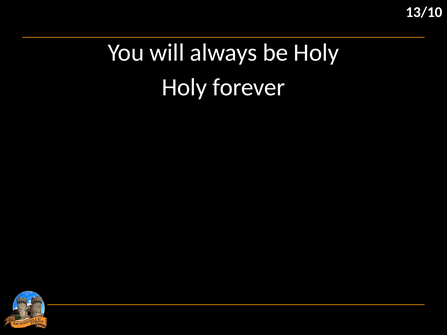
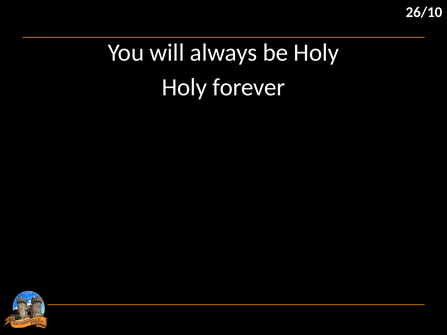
13/10: 13/10 -> 26/10 (424, 12)
